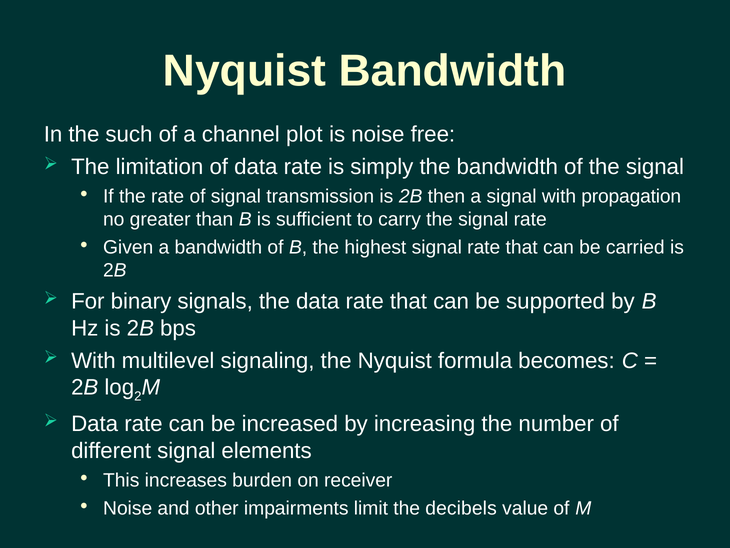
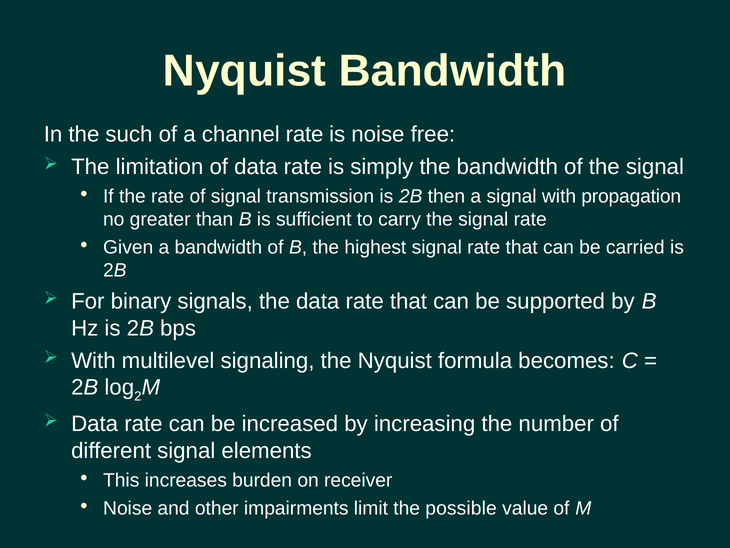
channel plot: plot -> rate (305, 134)
decibels: decibels -> possible (461, 508)
